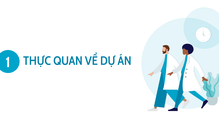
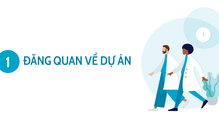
THỰC: THỰC -> ĐĂNG (37, 61)
